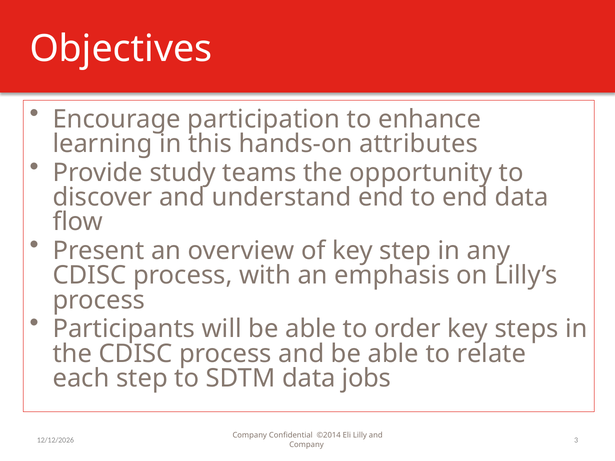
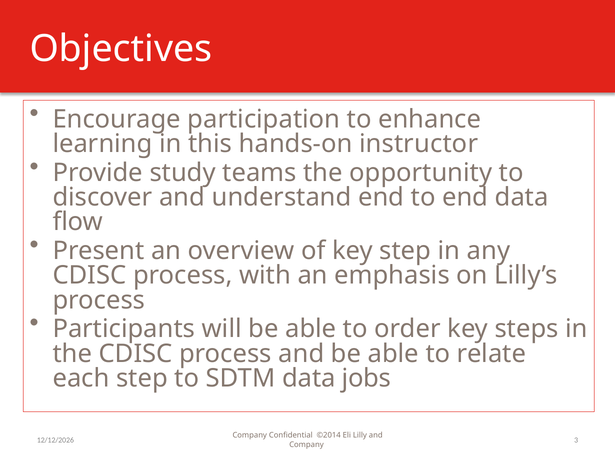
attributes: attributes -> instructor (419, 144)
